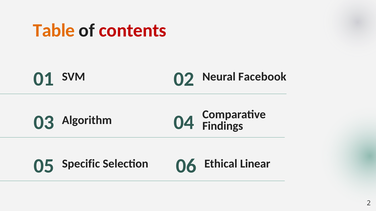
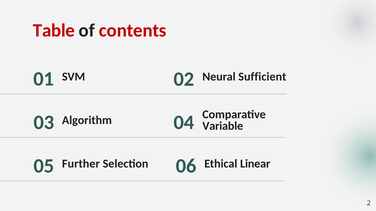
Table colour: orange -> red (54, 31)
Facebook: Facebook -> Sufficient (262, 77)
Findings: Findings -> Variable (223, 126)
Specific: Specific -> Further (81, 164)
